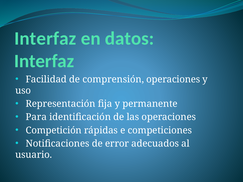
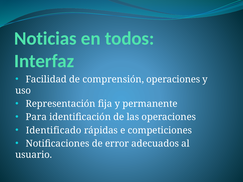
Interfaz: Interfaz -> Noticias (45, 38)
datos: datos -> todos (130, 38)
Competición: Competición -> Identificado (54, 130)
